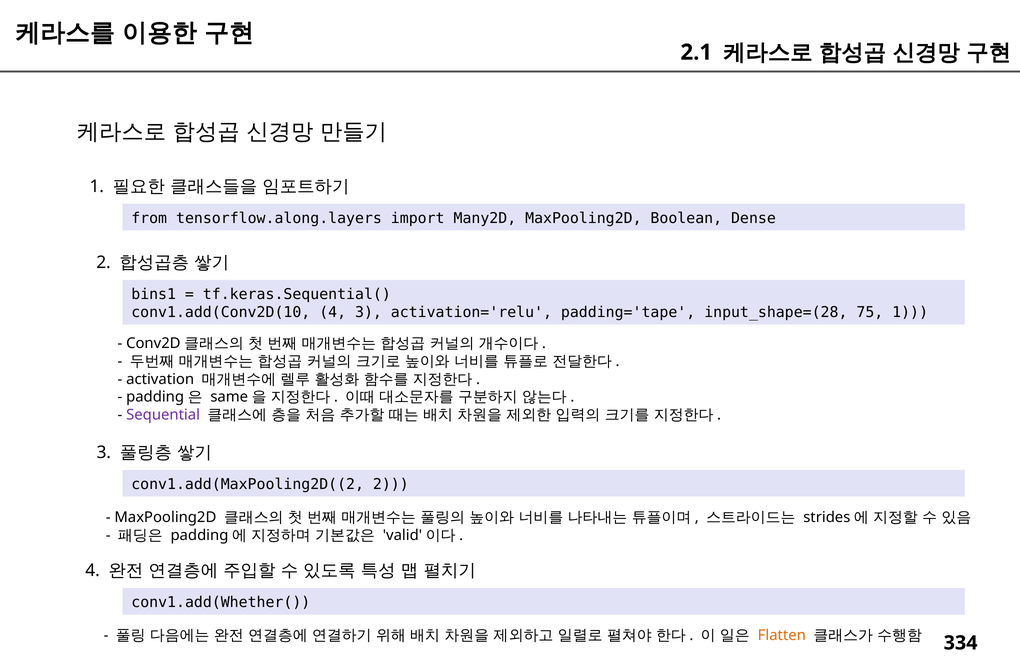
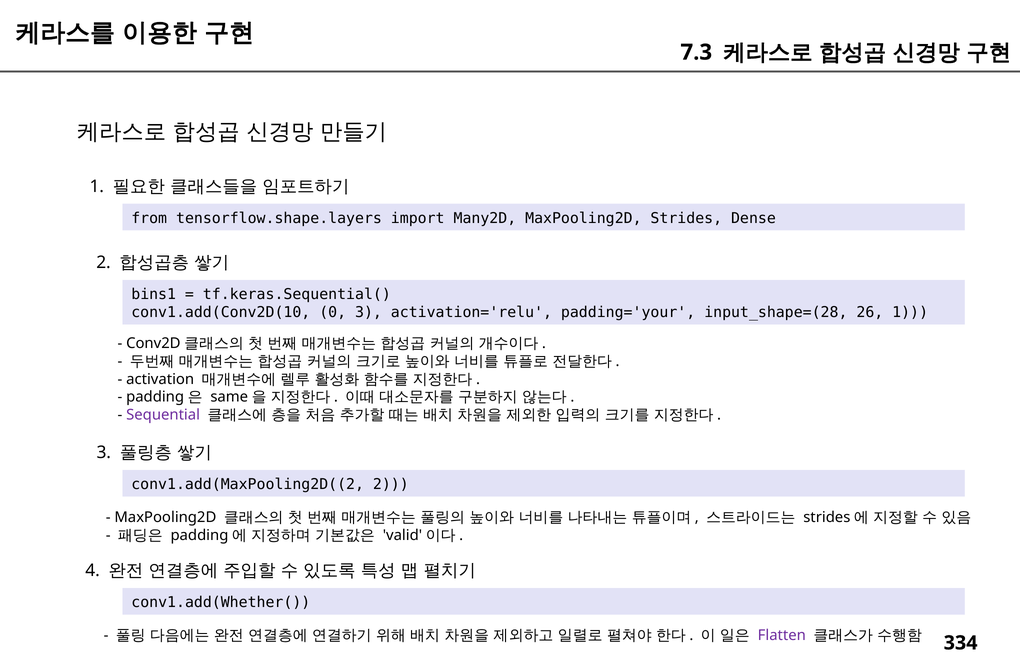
2.1: 2.1 -> 7.3 (696, 52)
tensorflow.along.layers: tensorflow.along.layers -> tensorflow.shape.layers (279, 218)
Boolean: Boolean -> Strides (686, 218)
conv1.add(Conv2D(10 4: 4 -> 0 (333, 312)
padding='tape: padding='tape -> padding='your (628, 312)
75: 75 -> 26 (870, 312)
Flatten colour: orange -> purple (782, 635)
